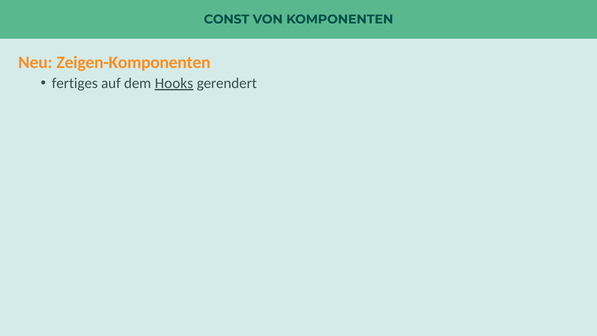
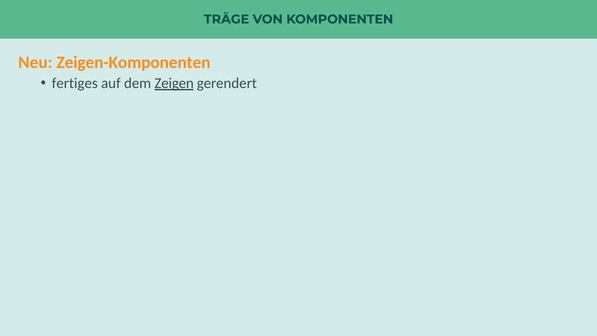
CONST: CONST -> TRÄGE (226, 19)
Hooks: Hooks -> Zeigen (174, 83)
